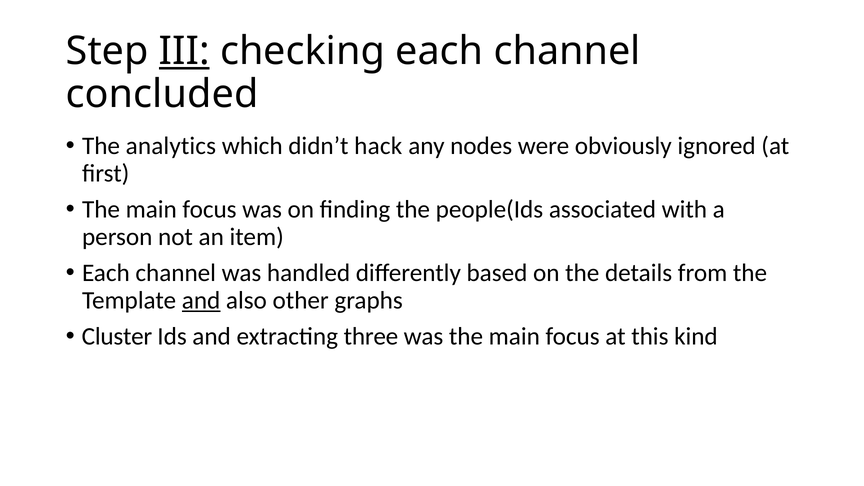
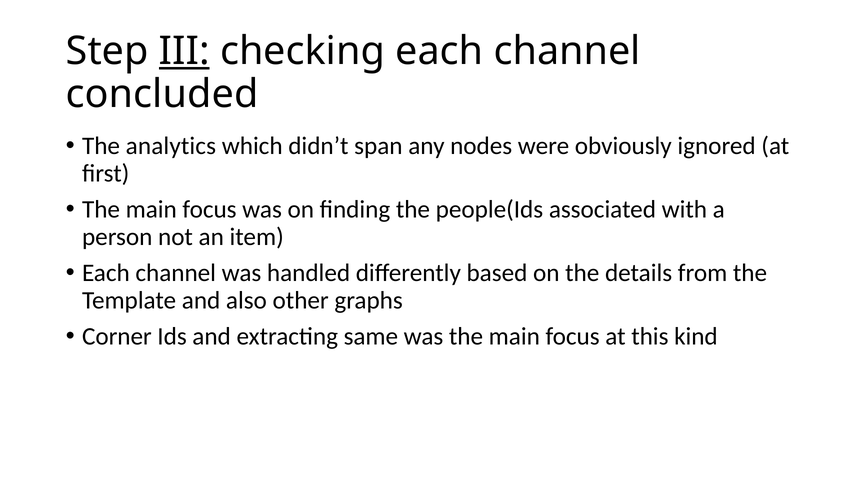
hack: hack -> span (378, 146)
and underline: present -> none (201, 300)
Cluster: Cluster -> Corner (117, 336)
three: three -> same (371, 336)
